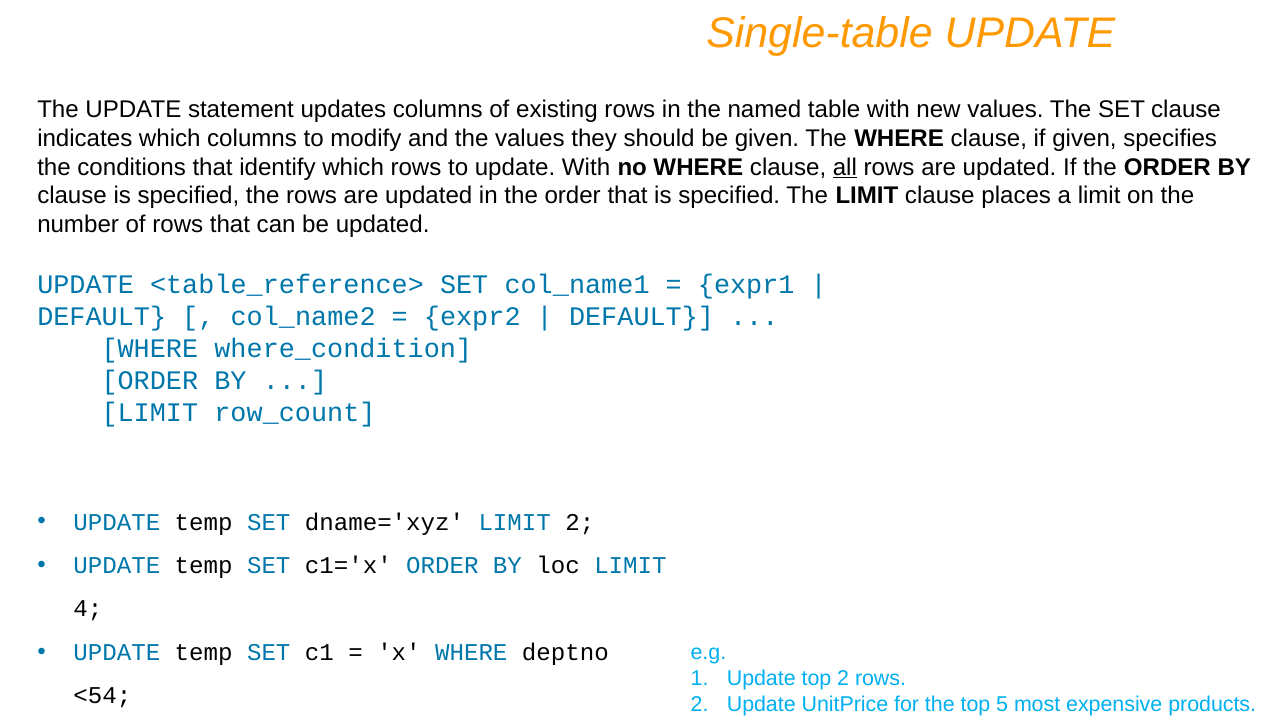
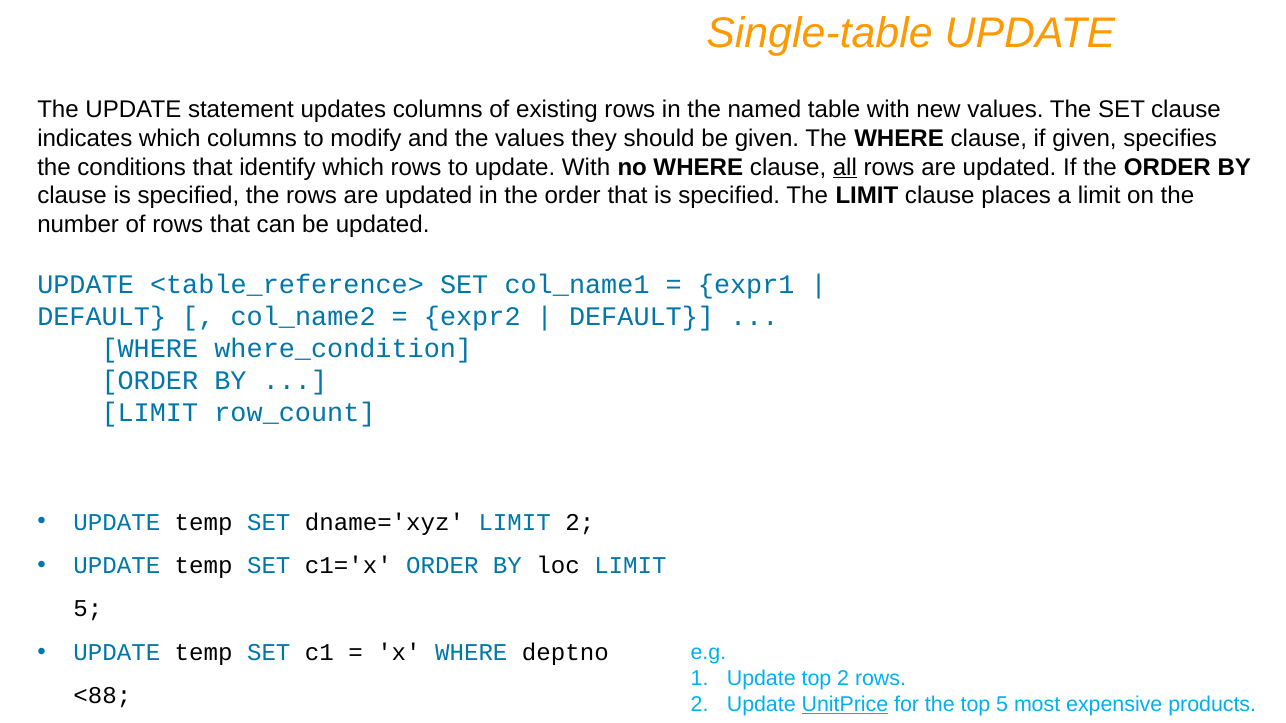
4: 4 -> 5 (88, 609)
<54: <54 -> <88 (102, 696)
UnitPrice underline: none -> present (845, 704)
